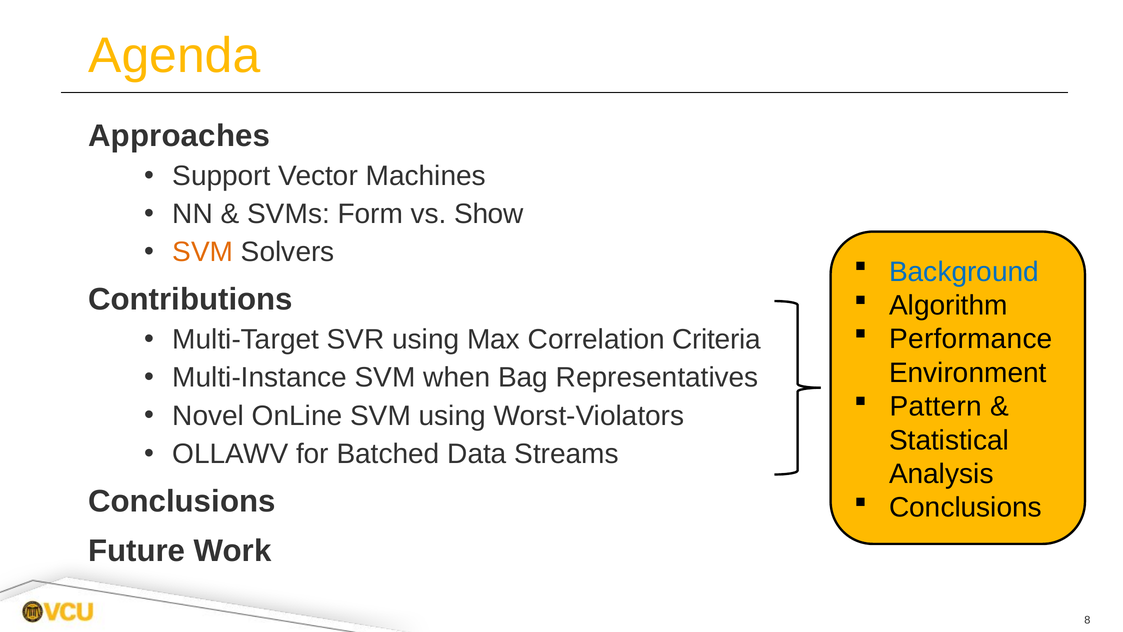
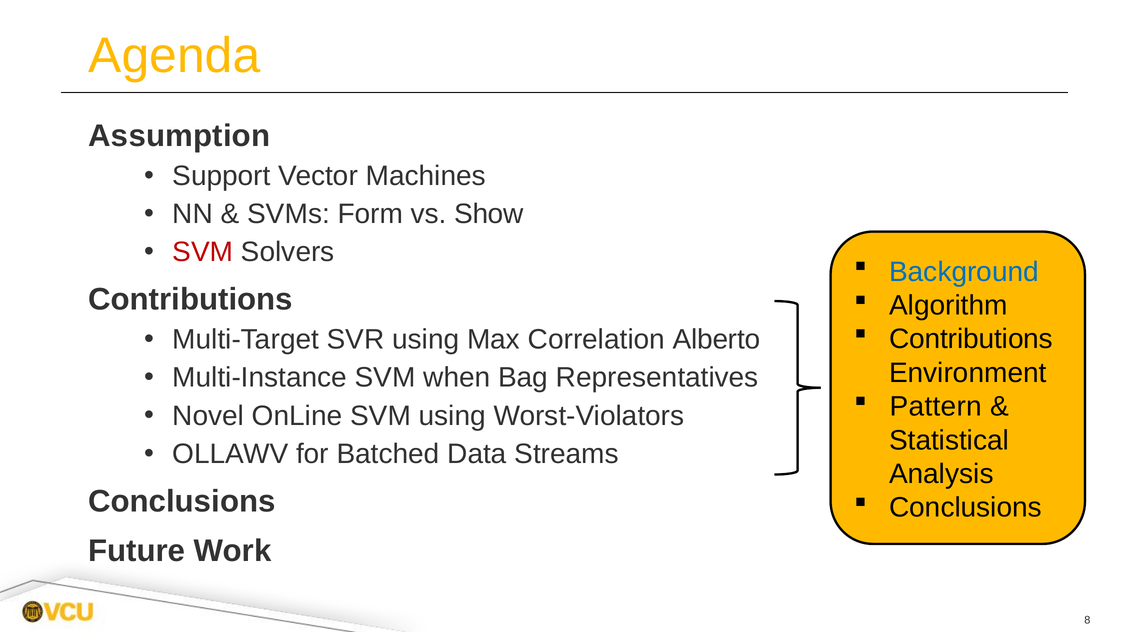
Approaches: Approaches -> Assumption (179, 136)
SVM colour: orange -> red (203, 252)
Performance: Performance -> Contributions (971, 339)
Criteria: Criteria -> Alberto (716, 339)
